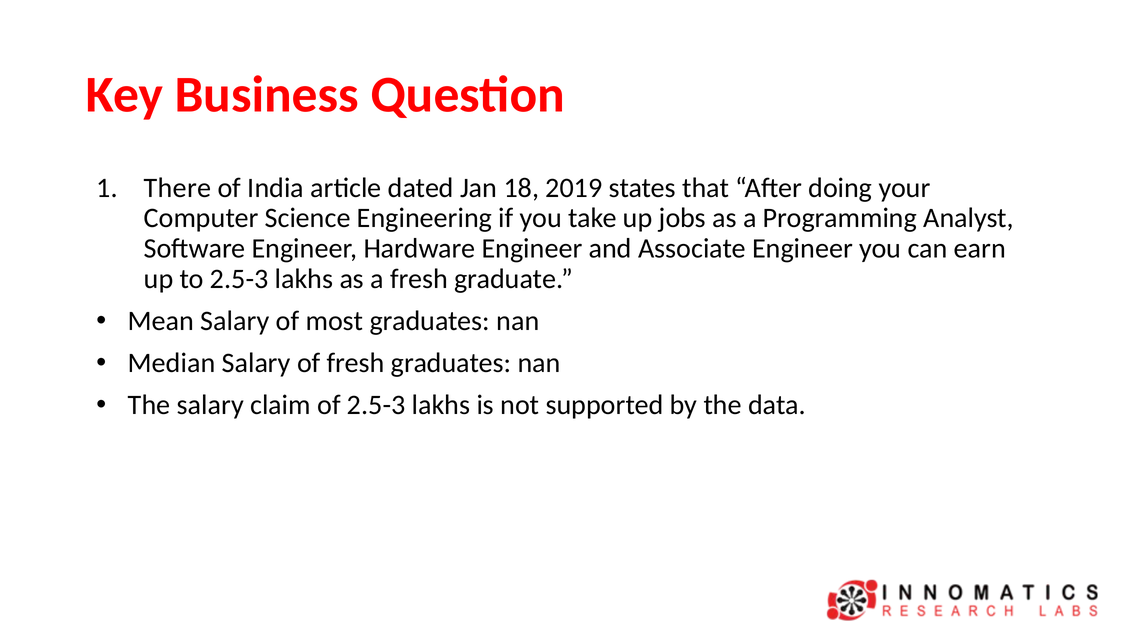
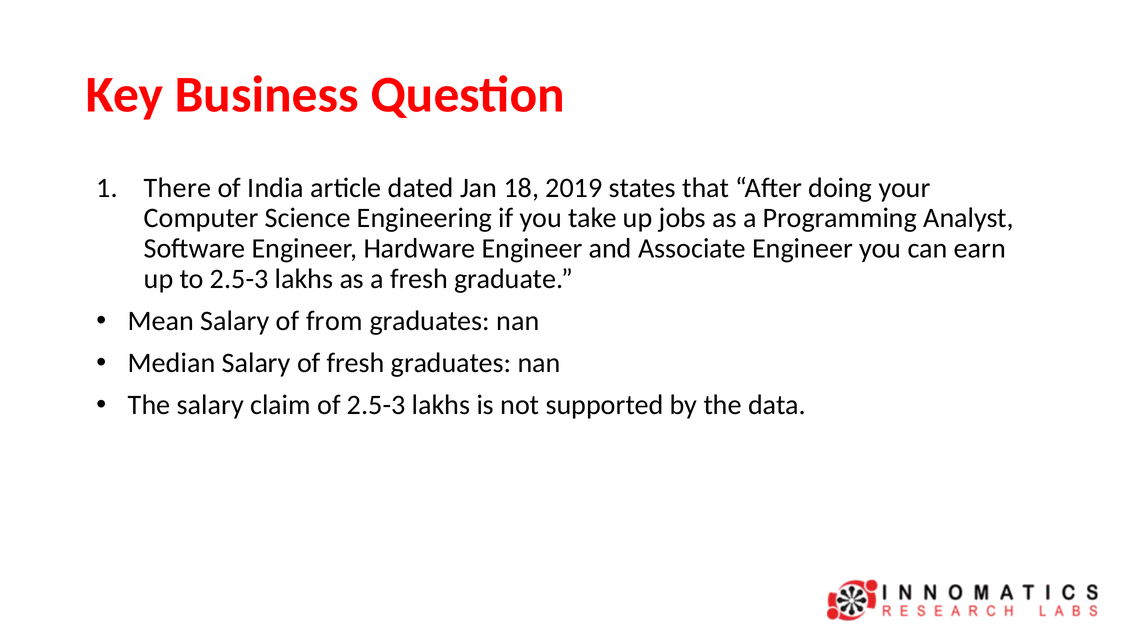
most: most -> from (334, 321)
